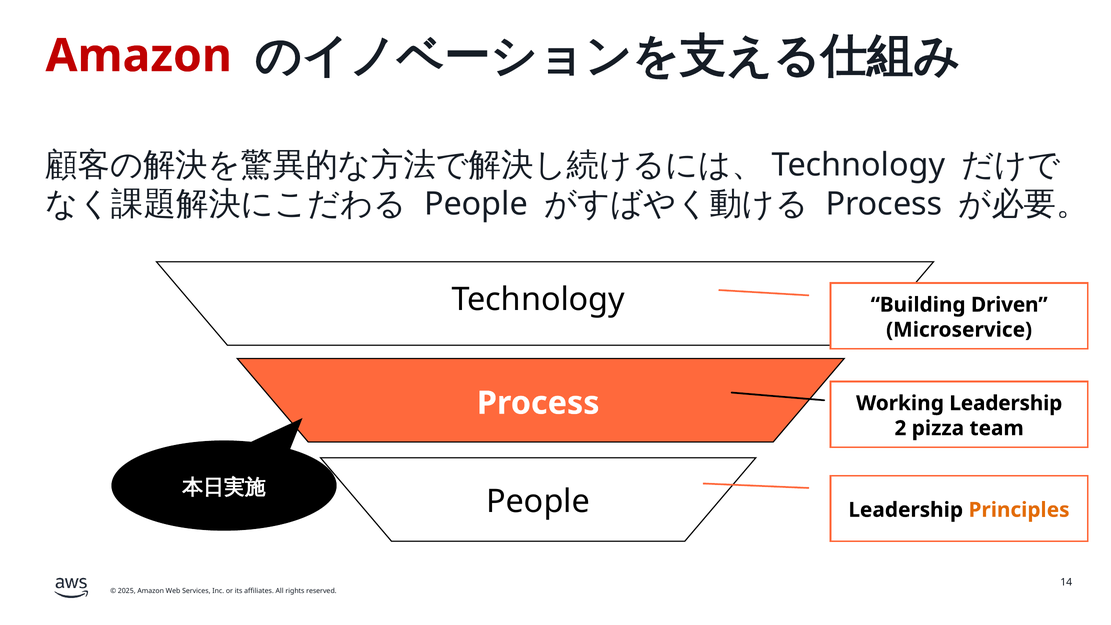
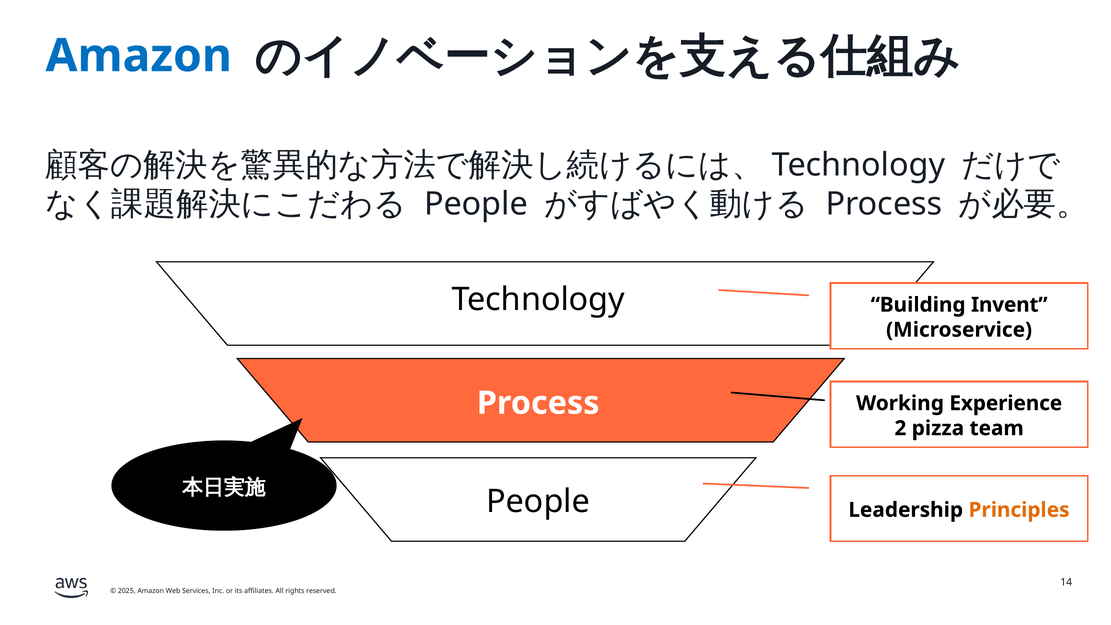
Amazon colour: red -> blue (139, 56)
Driven: Driven -> Invent (1009, 305)
Working Leadership: Leadership -> Experience (1006, 403)
